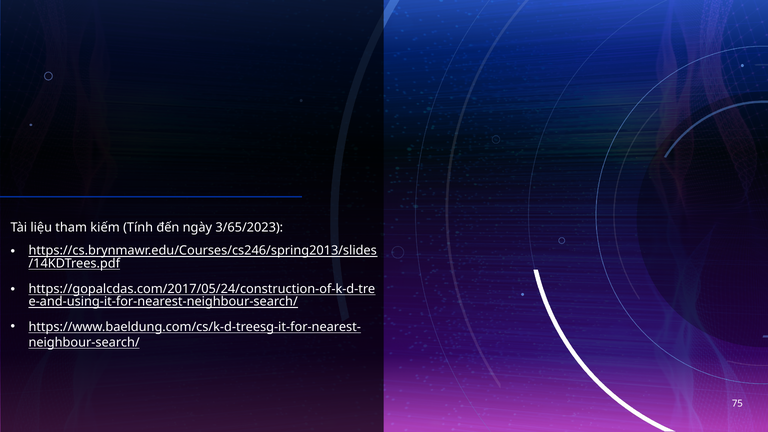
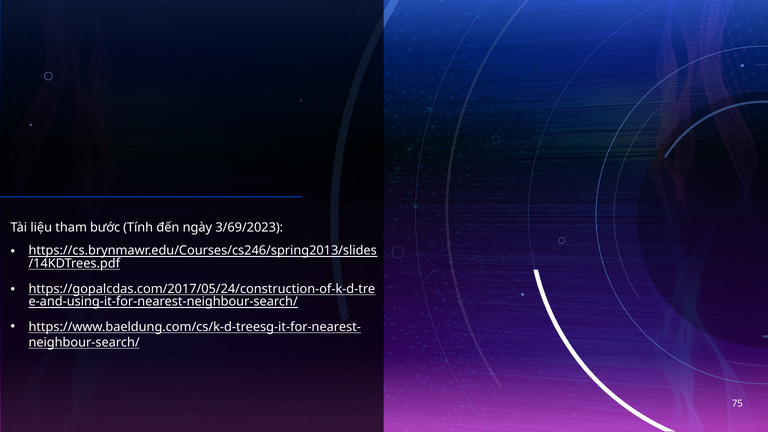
kiếm: kiếm -> bước (105, 227)
3/65/2023: 3/65/2023 -> 3/69/2023 (249, 227)
